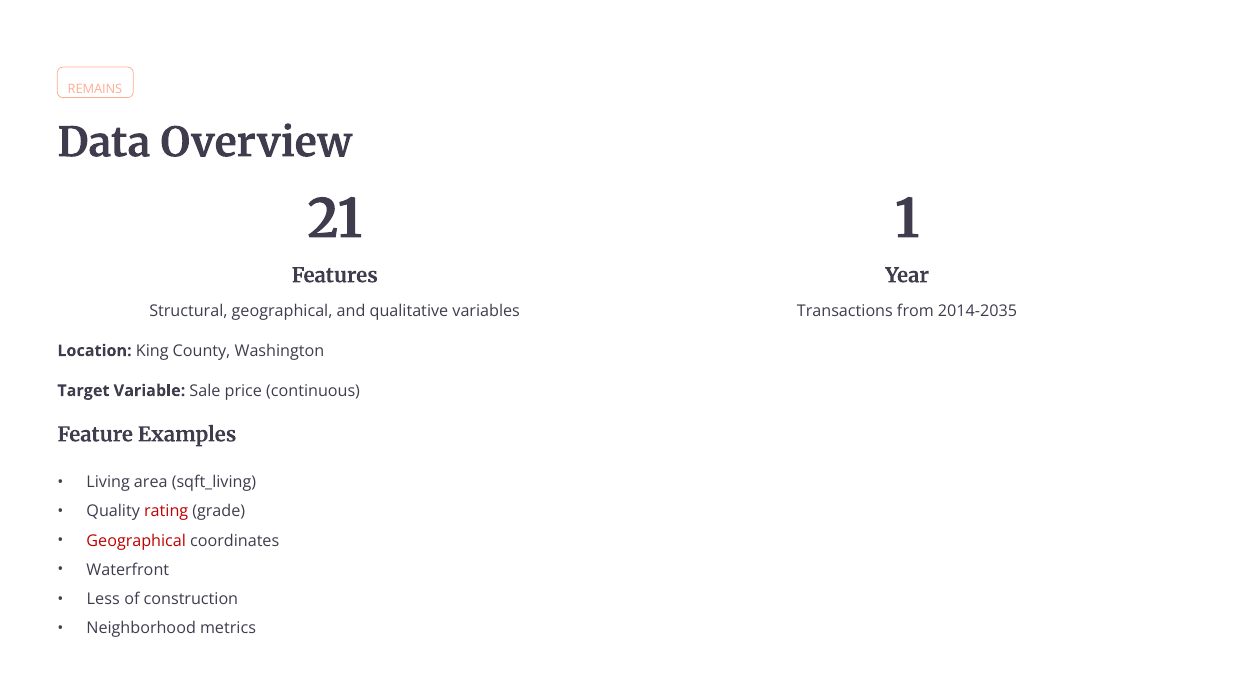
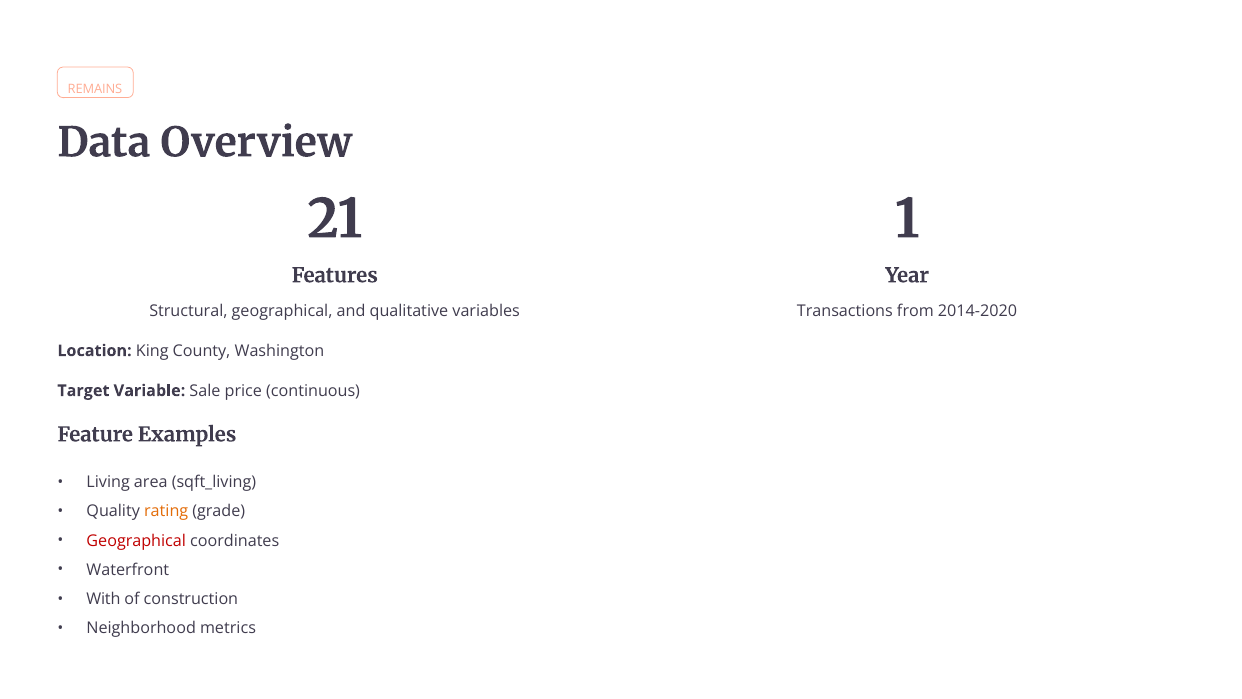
2014-2035: 2014-2035 -> 2014-2020 (977, 311)
rating colour: red -> orange (166, 511)
Less: Less -> With (103, 599)
